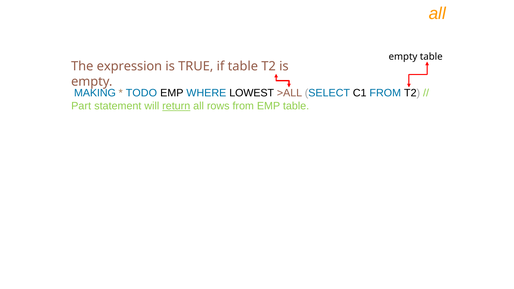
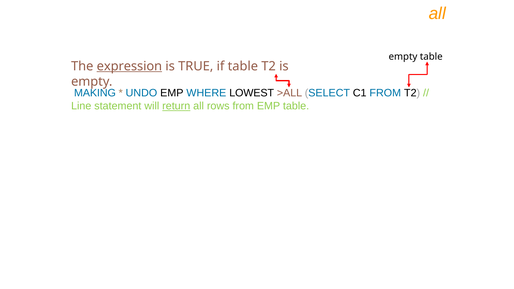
expression underline: none -> present (129, 66)
TODO: TODO -> UNDO (141, 93)
Part: Part -> Line (81, 106)
